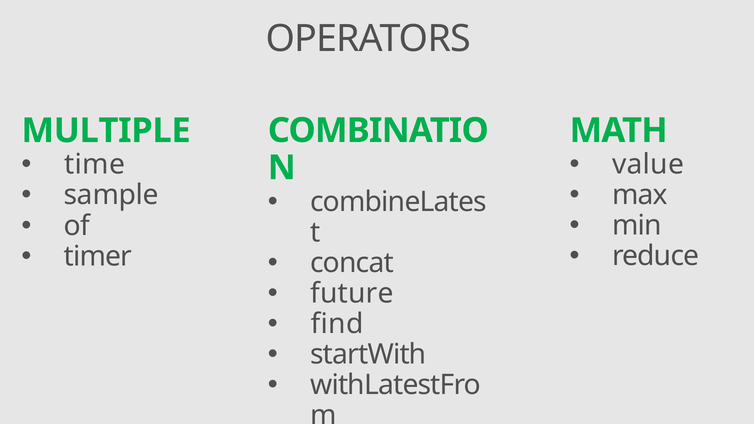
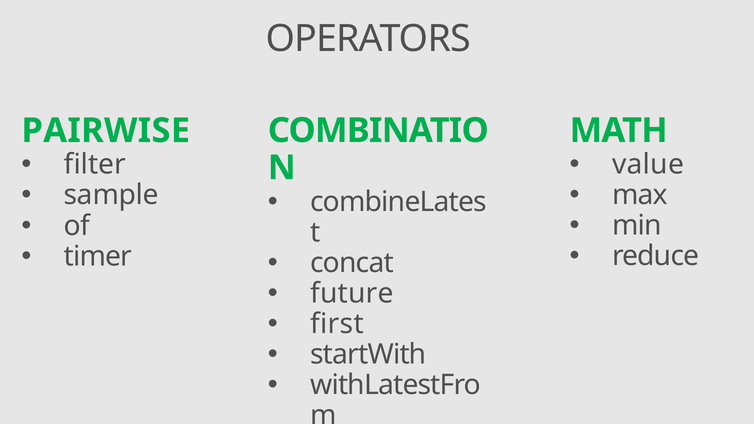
MULTIPLE: MULTIPLE -> PAIRWISE (106, 131)
time: time -> filter (95, 165)
find: find -> first (337, 324)
